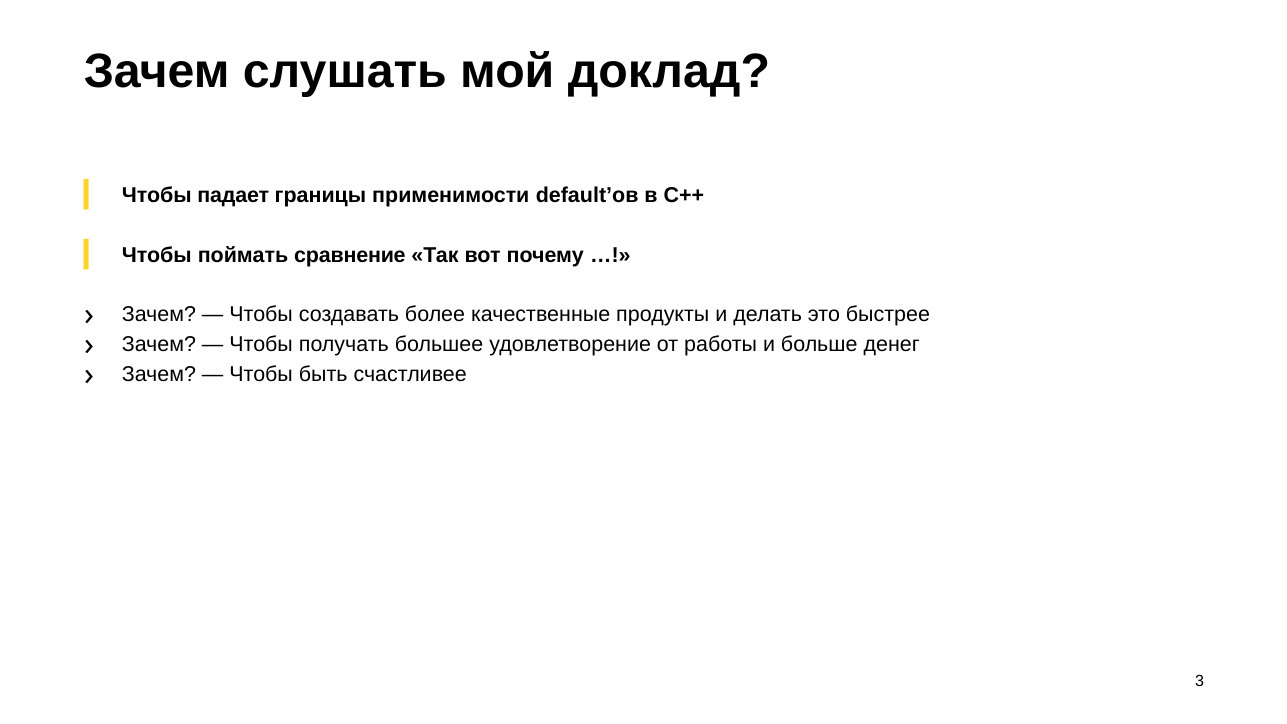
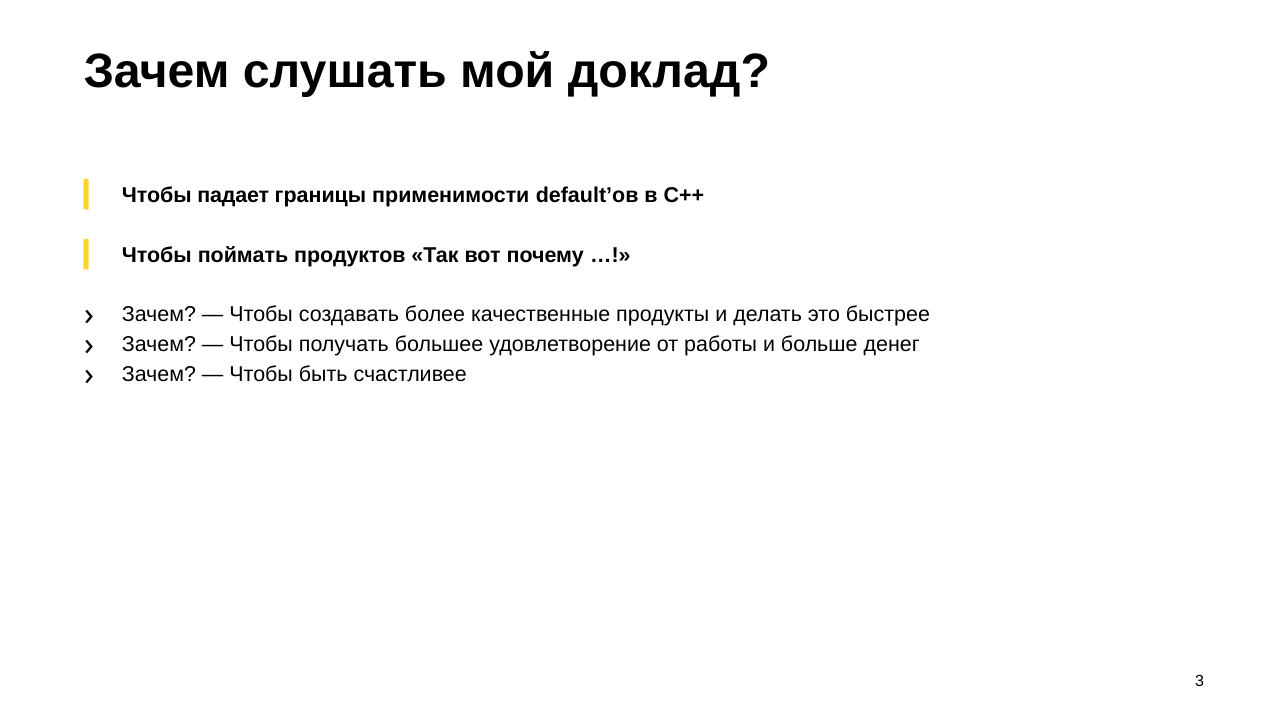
сравнение: сравнение -> продуктов (350, 255)
